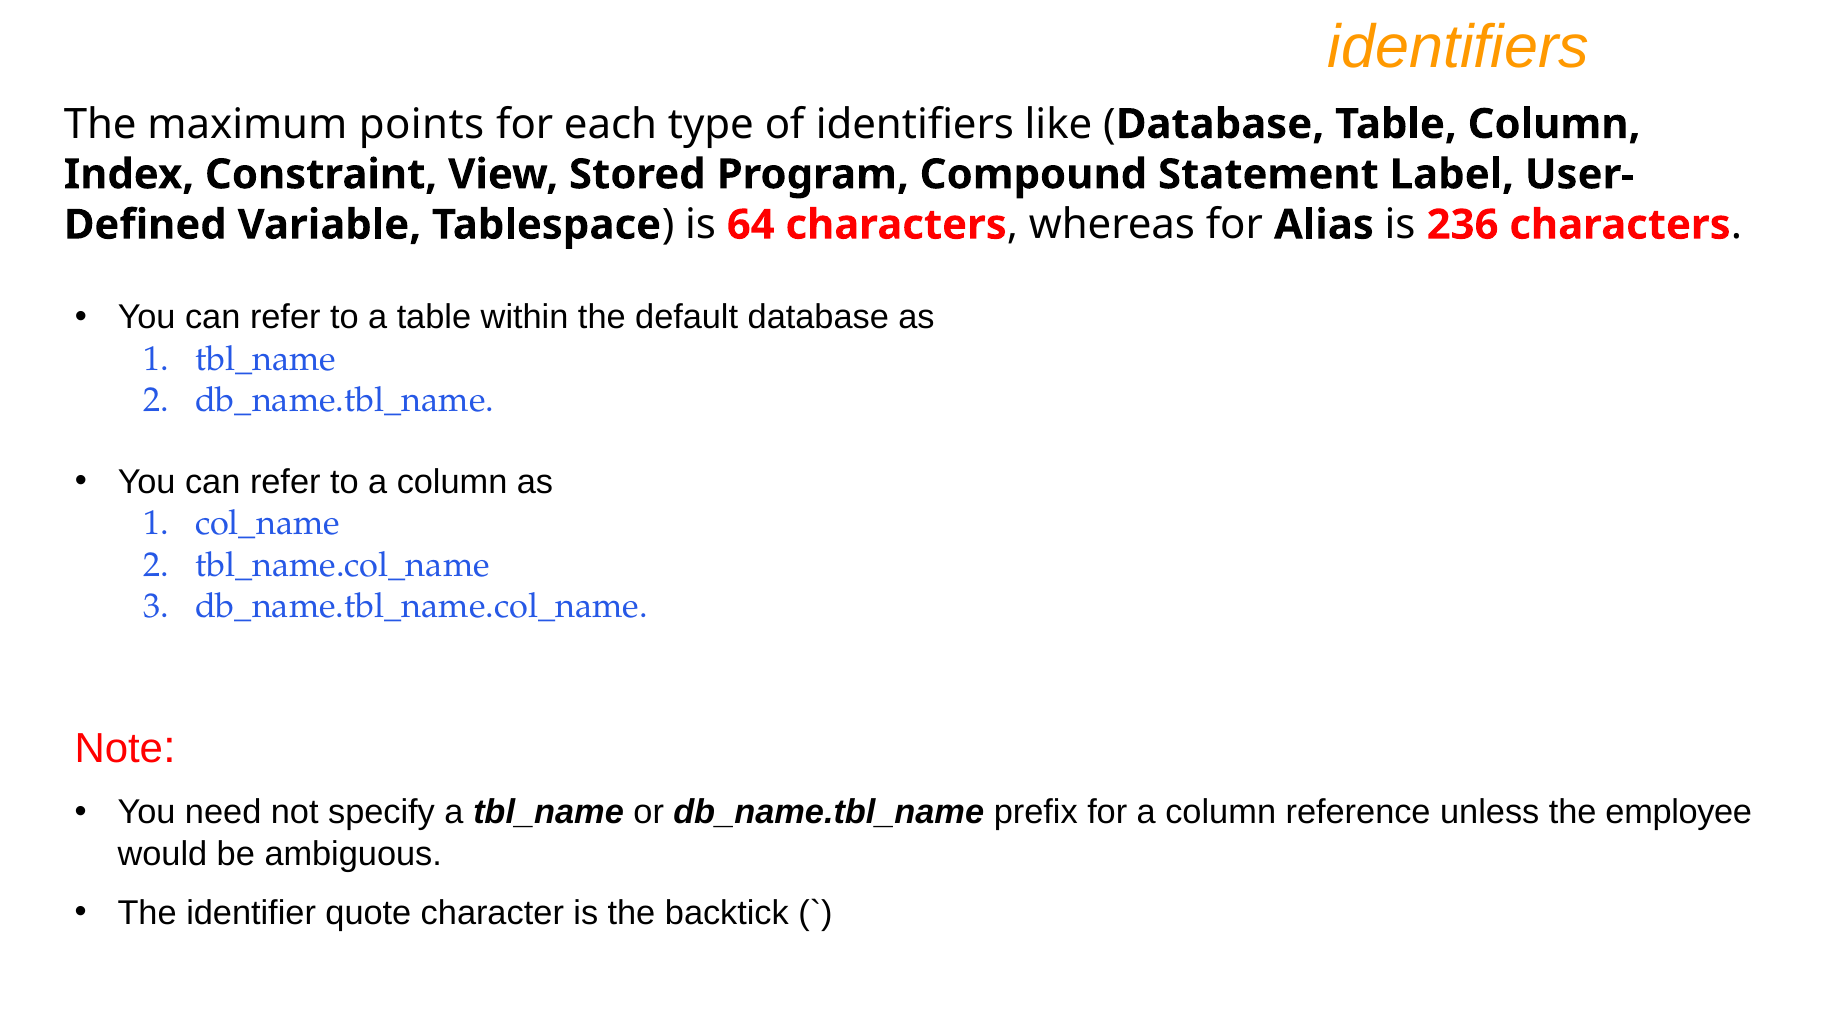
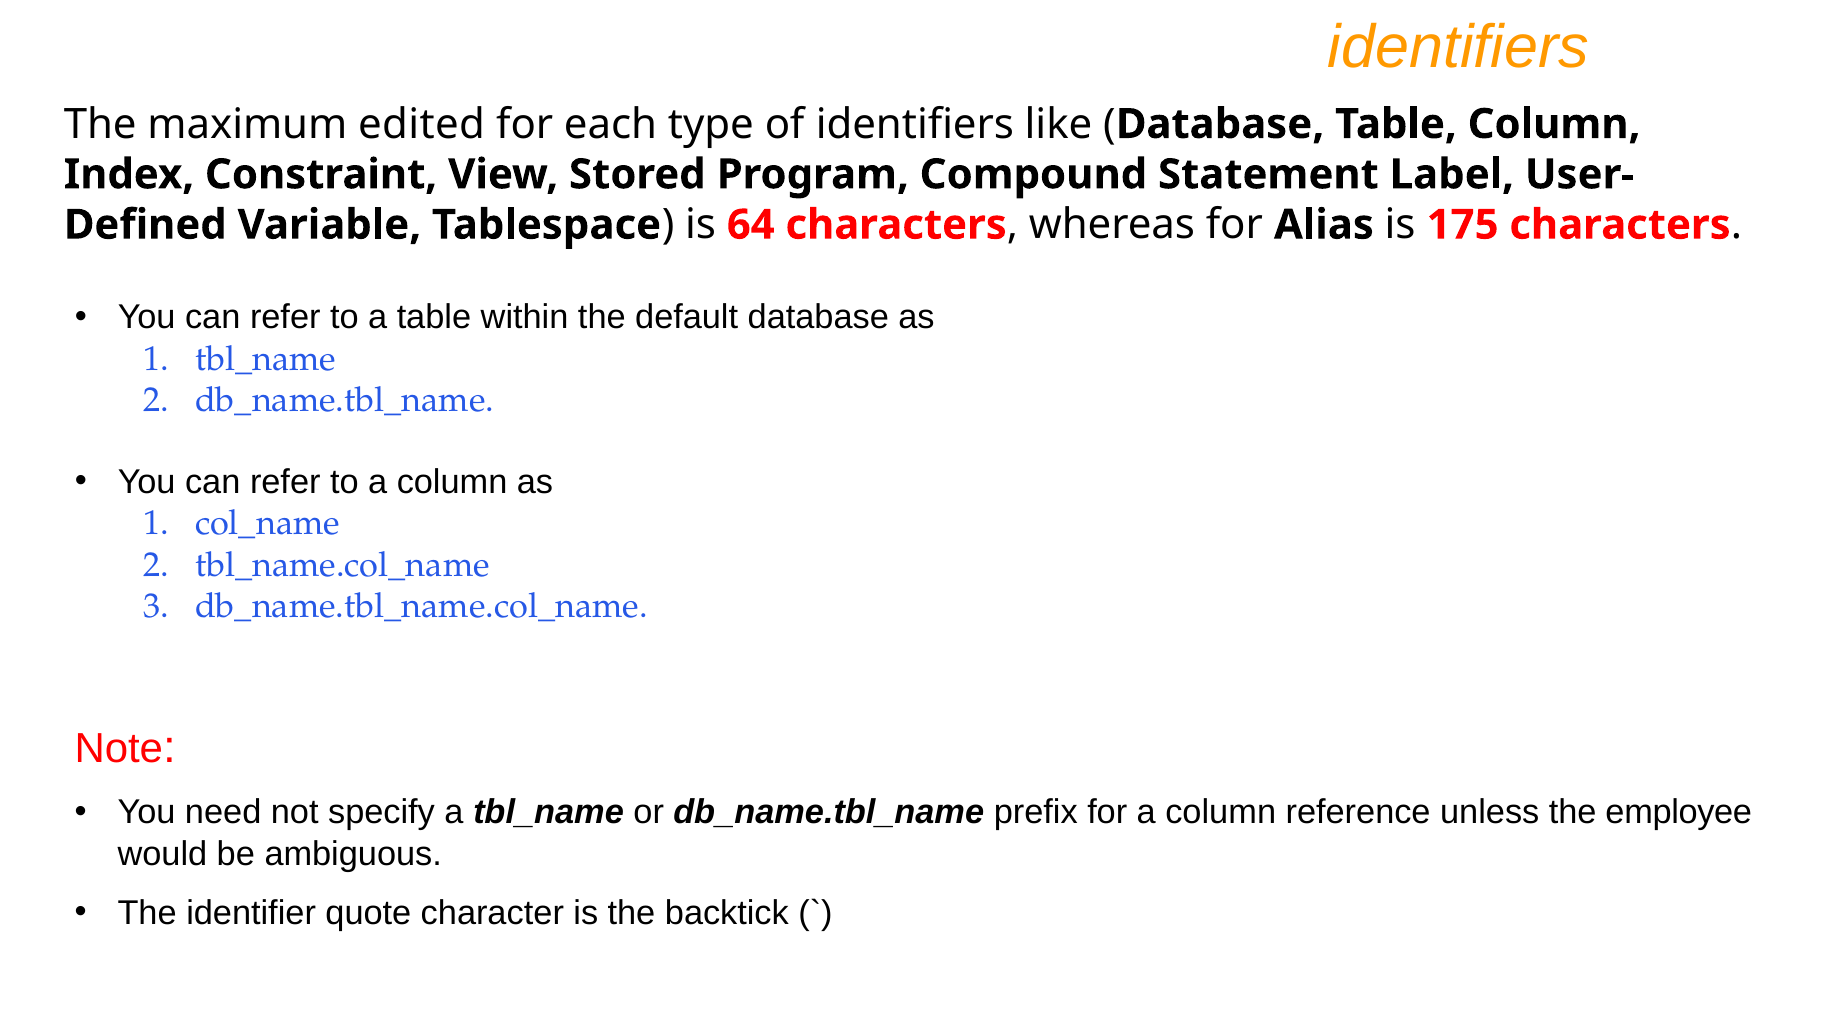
points: points -> edited (422, 124)
236: 236 -> 175 (1463, 225)
